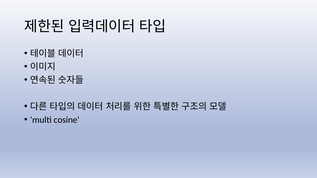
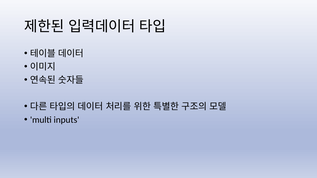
cosine: cosine -> inputs (66, 120)
